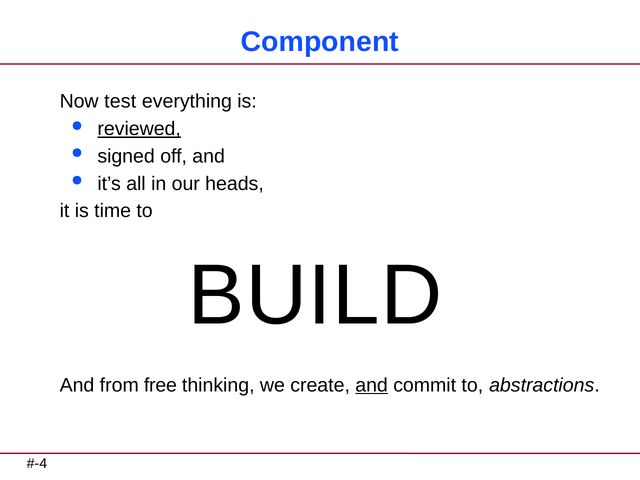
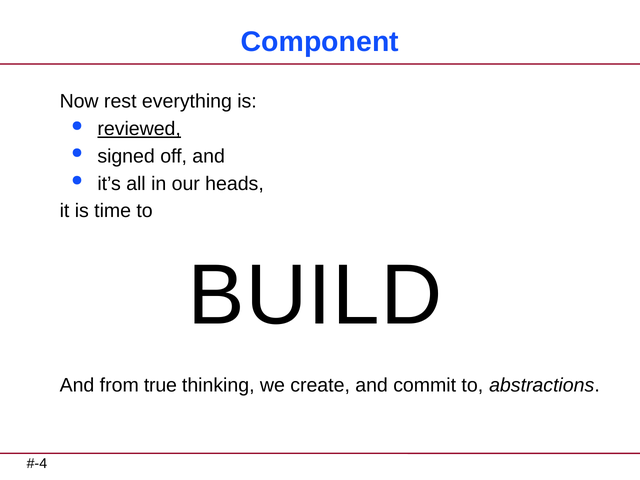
test: test -> rest (120, 102)
free: free -> true (160, 385)
and underline: present -> none (372, 385)
